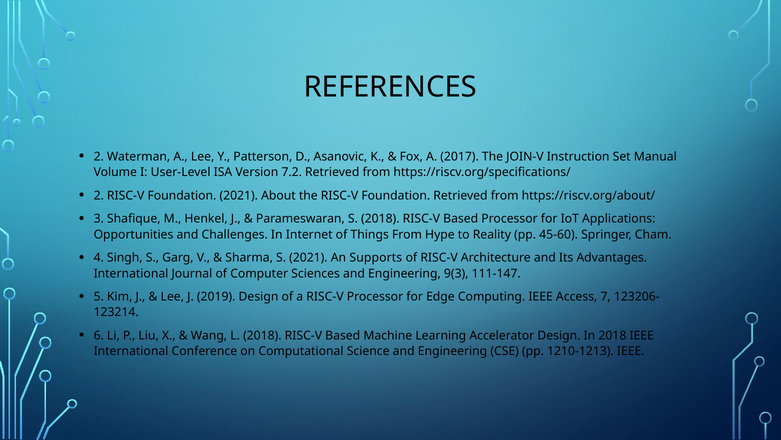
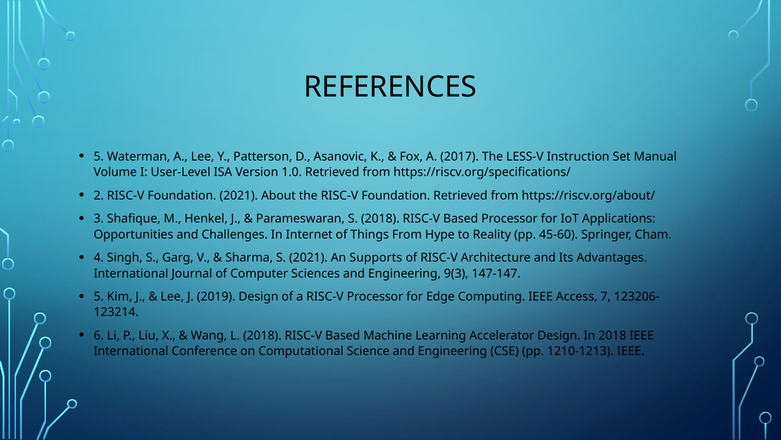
2: 2 -> 5 (99, 156)
JOIN-V: JOIN-V -> LESS-V (525, 156)
7.2: 7.2 -> 1.0 (292, 172)
111-147: 111-147 -> 147-147 (496, 273)
